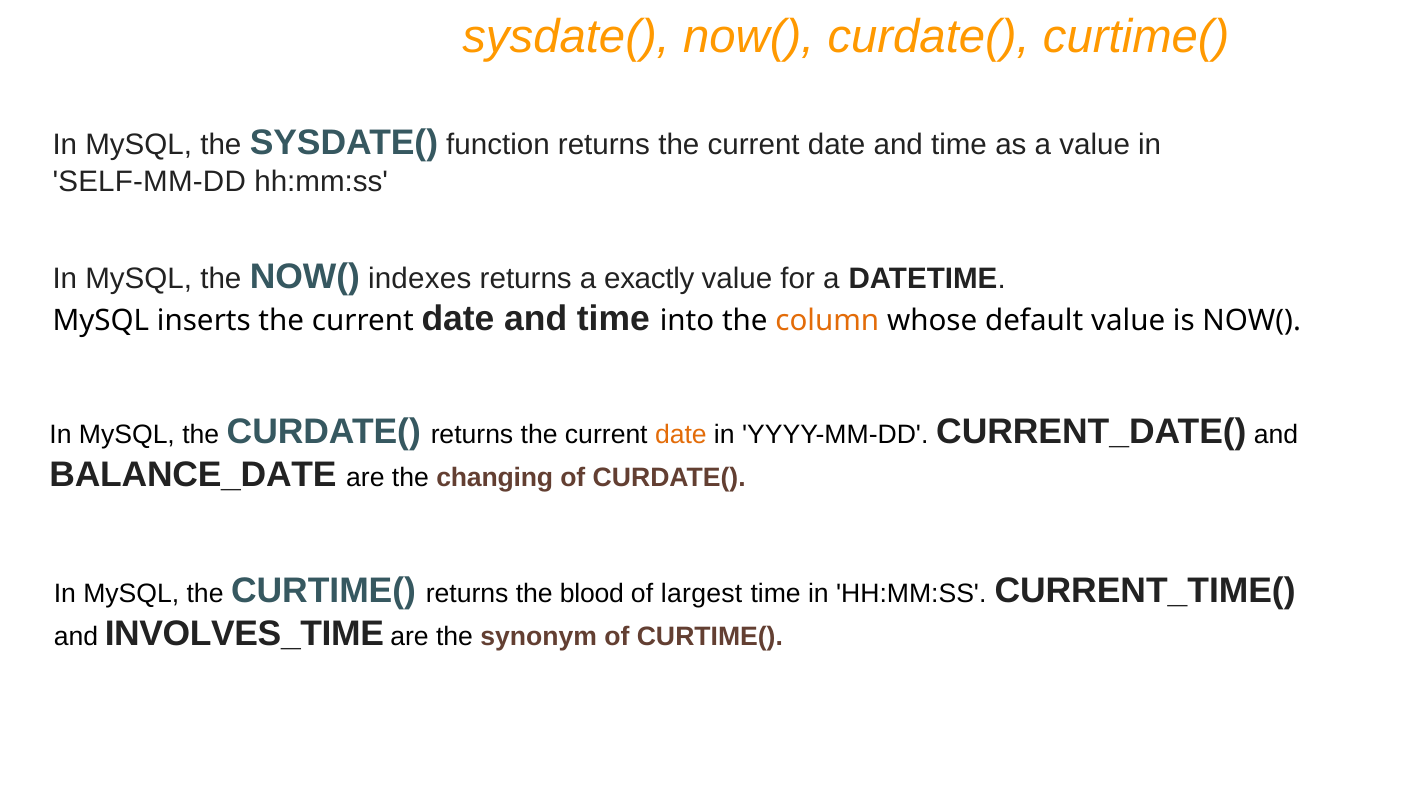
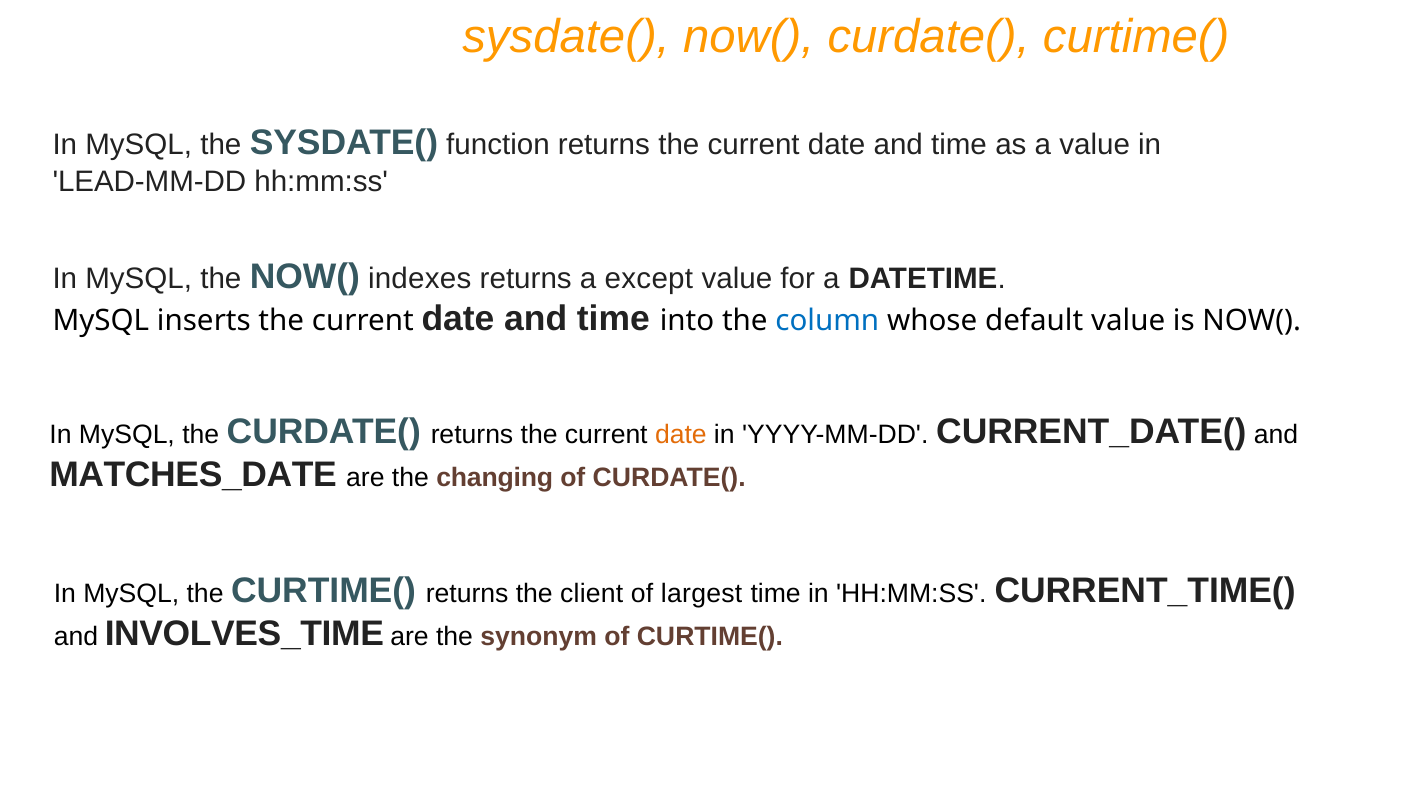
SELF-MM-DD: SELF-MM-DD -> LEAD-MM-DD (149, 182)
exactly: exactly -> except (649, 278)
column colour: orange -> blue (827, 321)
BALANCE_DATE: BALANCE_DATE -> MATCHES_DATE (193, 474)
blood: blood -> client (592, 594)
